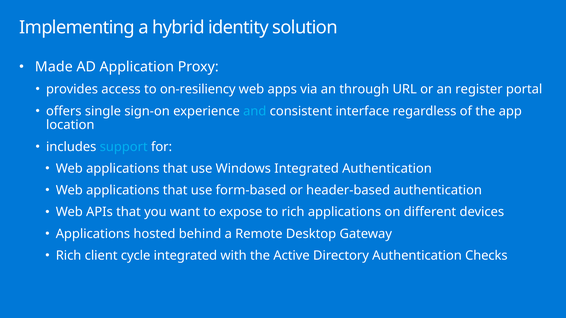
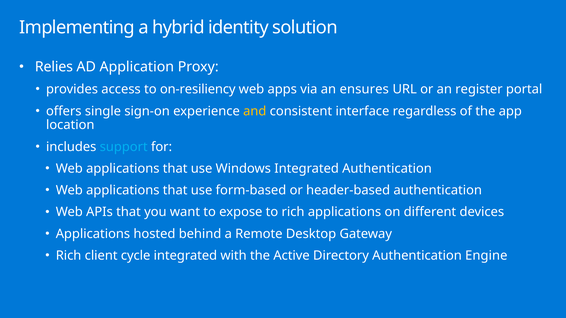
Made: Made -> Relies (54, 67)
through: through -> ensures (364, 89)
and colour: light blue -> yellow (255, 111)
Checks: Checks -> Engine (486, 256)
